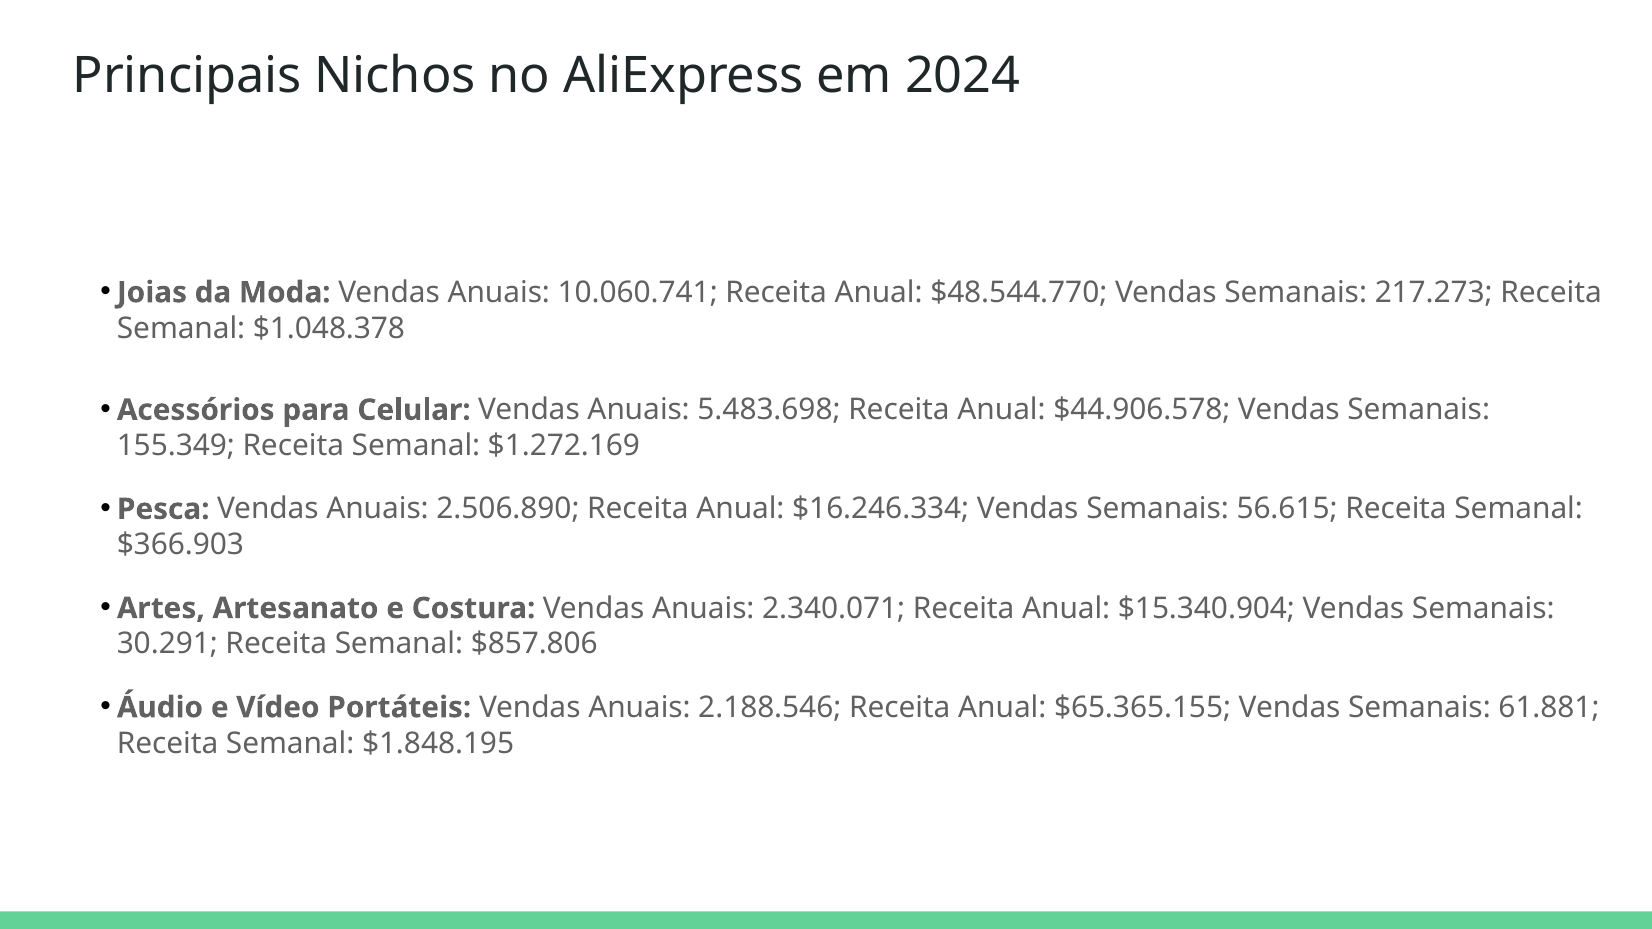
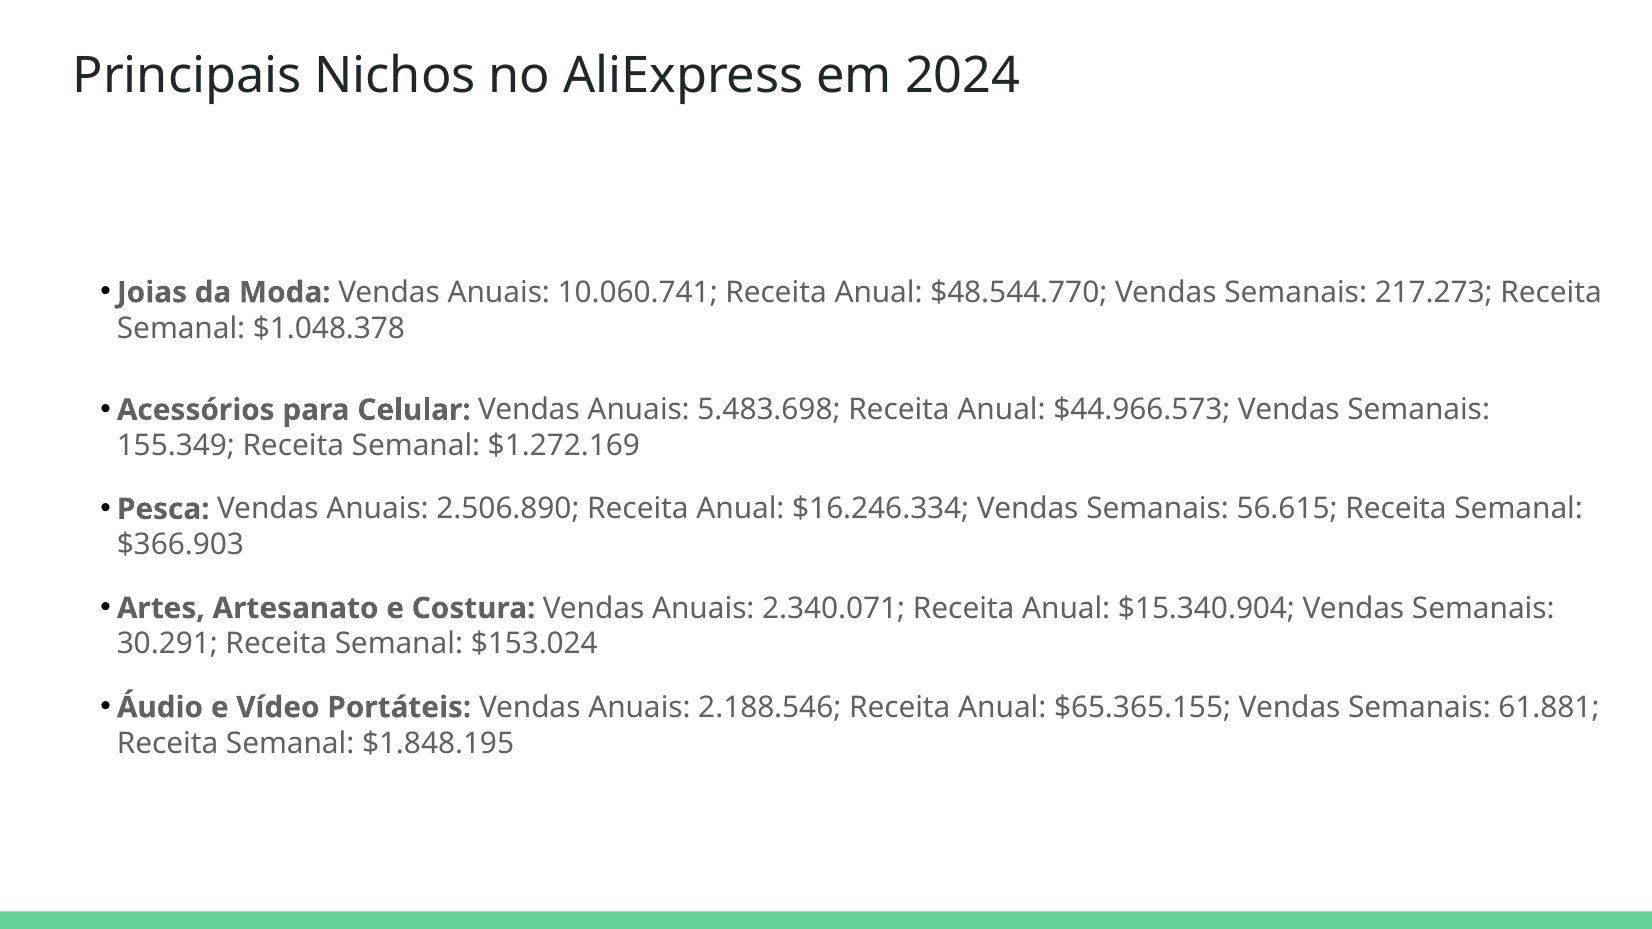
$44.906.578: $44.906.578 -> $44.966.573 (1142, 410)
$857.806: $857.806 -> $153.024 (534, 644)
